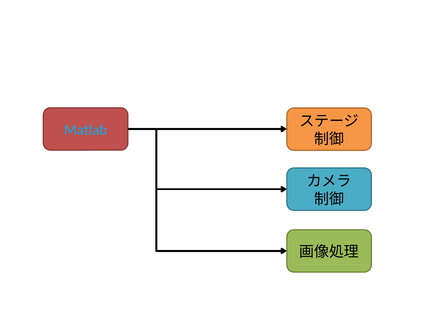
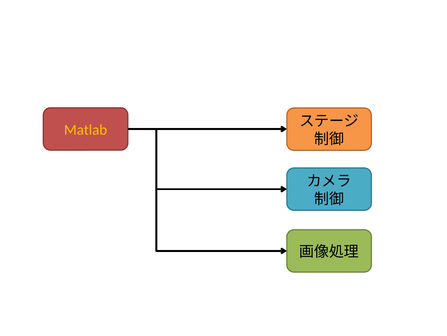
Matlab colour: light blue -> yellow (86, 130)
